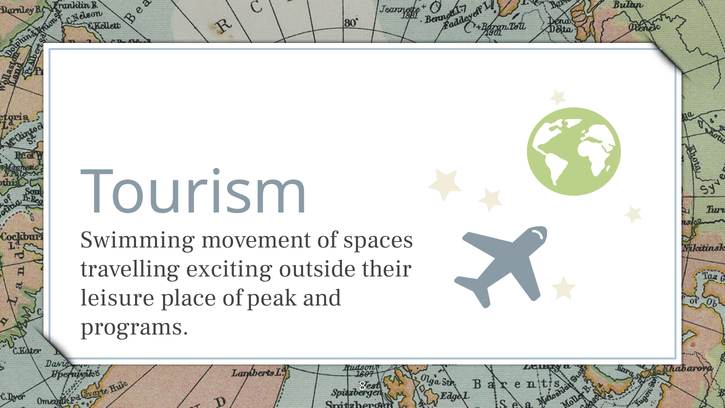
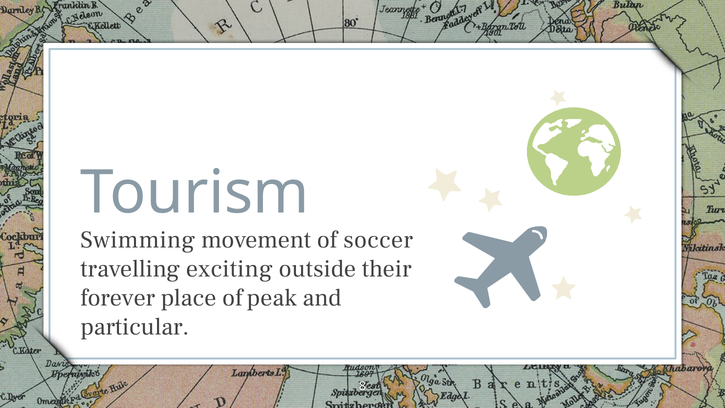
spaces: spaces -> soccer (378, 240)
leisure: leisure -> forever (118, 298)
programs: programs -> particular (135, 327)
